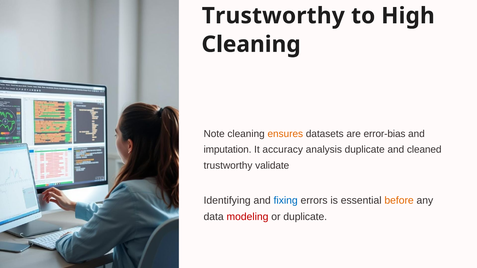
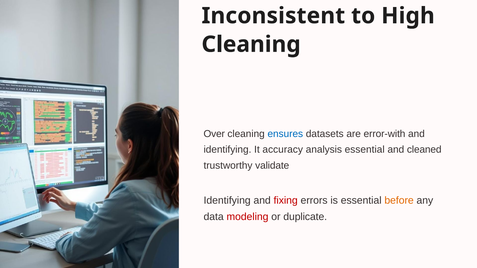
Trustworthy: Trustworthy -> Inconsistent (273, 16)
Note: Note -> Over (214, 134)
ensures colour: orange -> blue (285, 134)
error-bias: error-bias -> error-with (385, 134)
imputation: imputation -> identifying (227, 150)
analysis duplicate: duplicate -> essential (365, 150)
fixing colour: blue -> red (286, 201)
